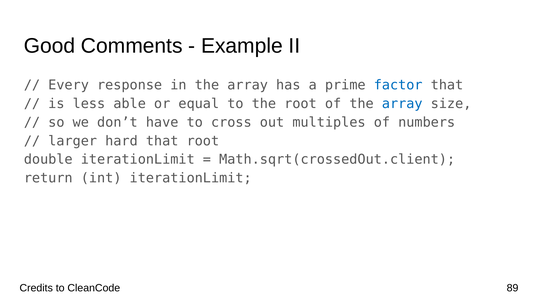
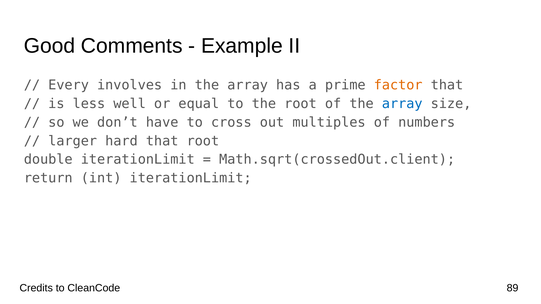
response: response -> involves (130, 85)
factor colour: blue -> orange (398, 85)
able: able -> well (130, 104)
